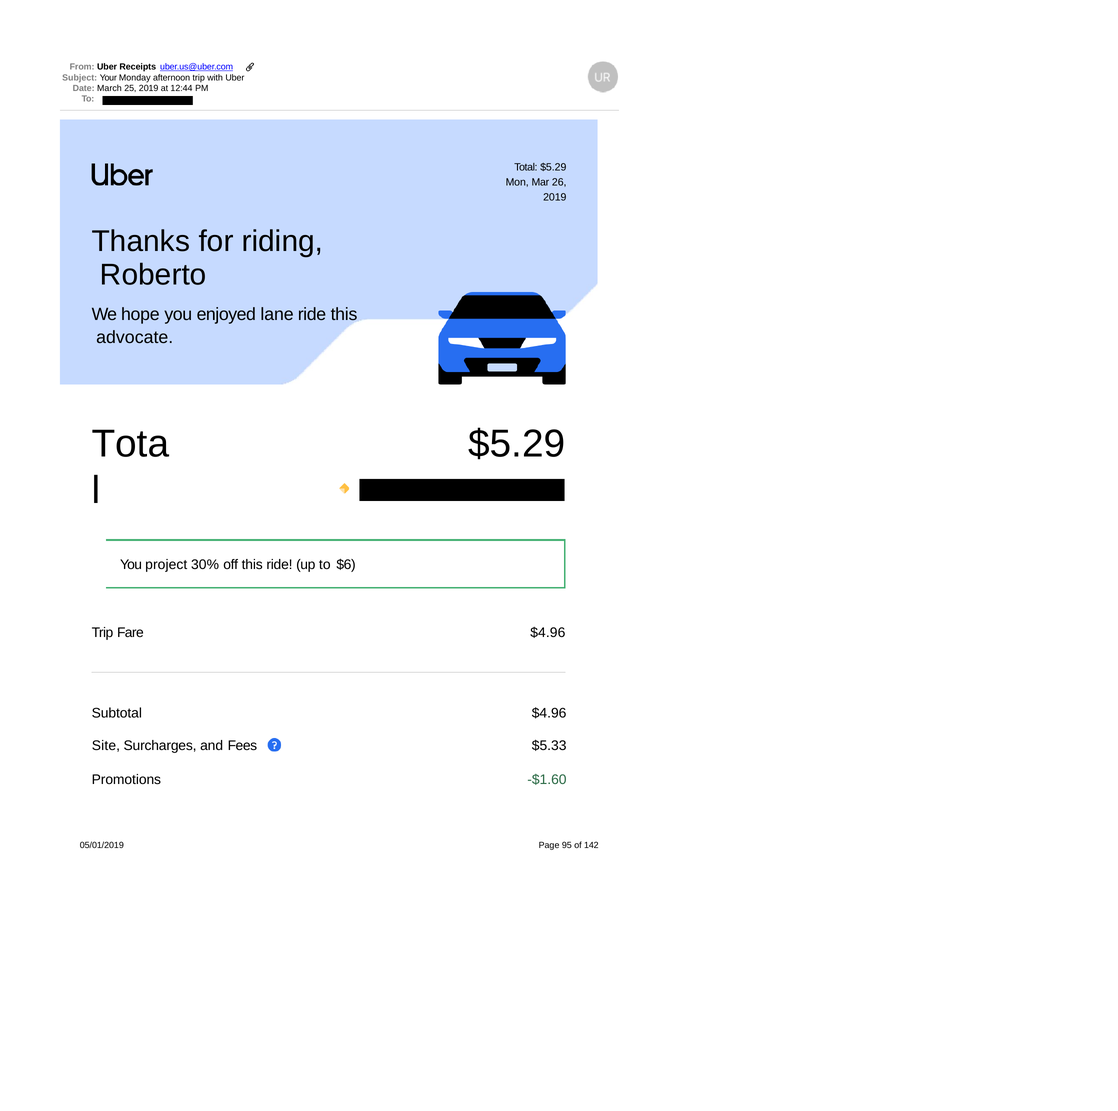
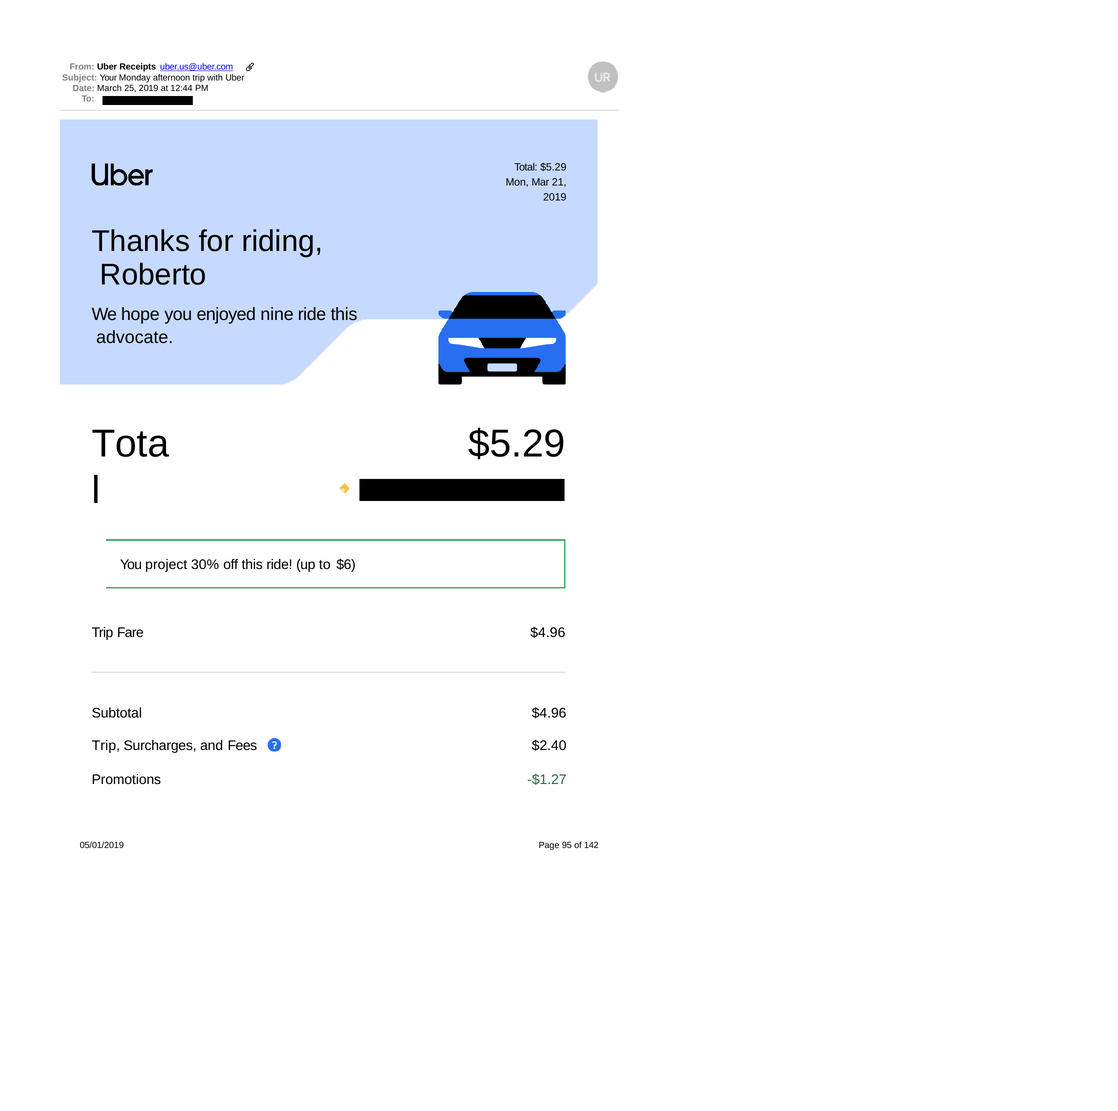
26: 26 -> 21 (559, 182)
lane: lane -> nine (277, 314)
Site: Site -> Trip (106, 745)
$5.33: $5.33 -> $2.40 (549, 745)
-$1.60: -$1.60 -> -$1.27 (547, 779)
